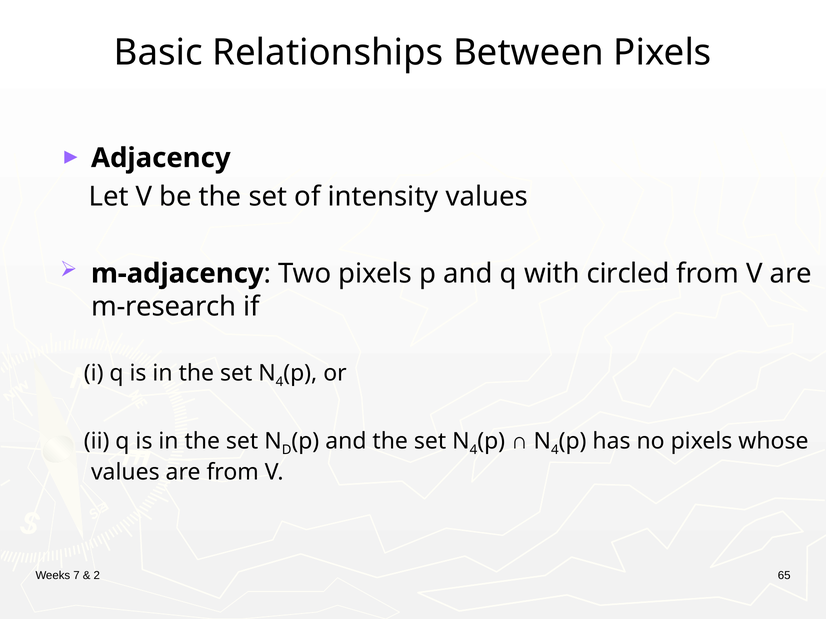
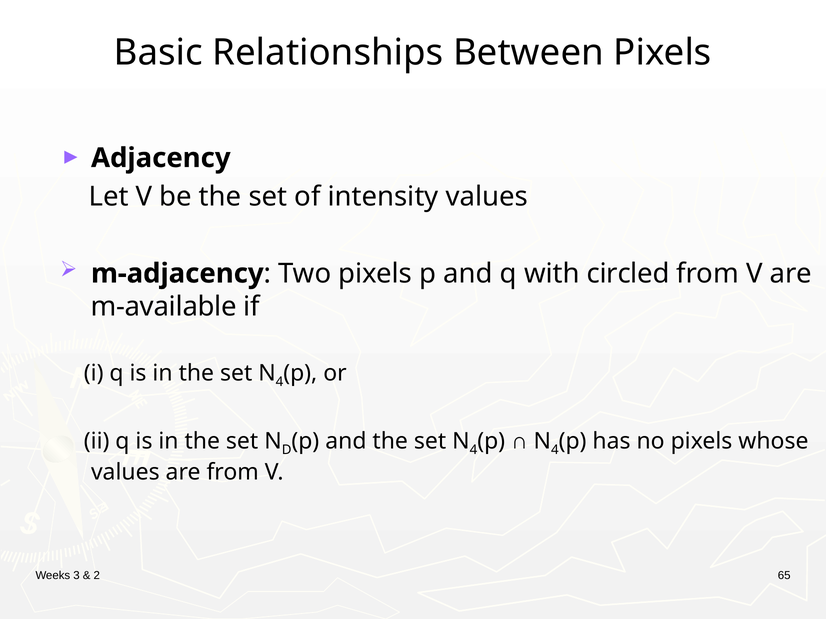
m-research: m-research -> m-available (164, 307)
7: 7 -> 3 (77, 576)
